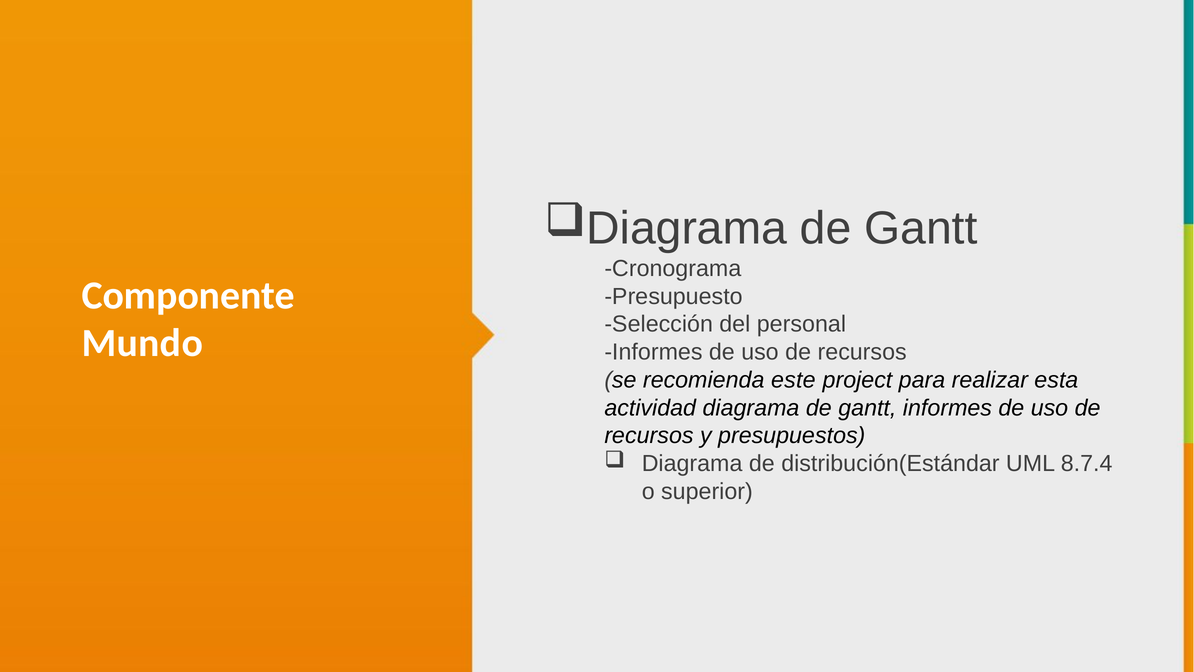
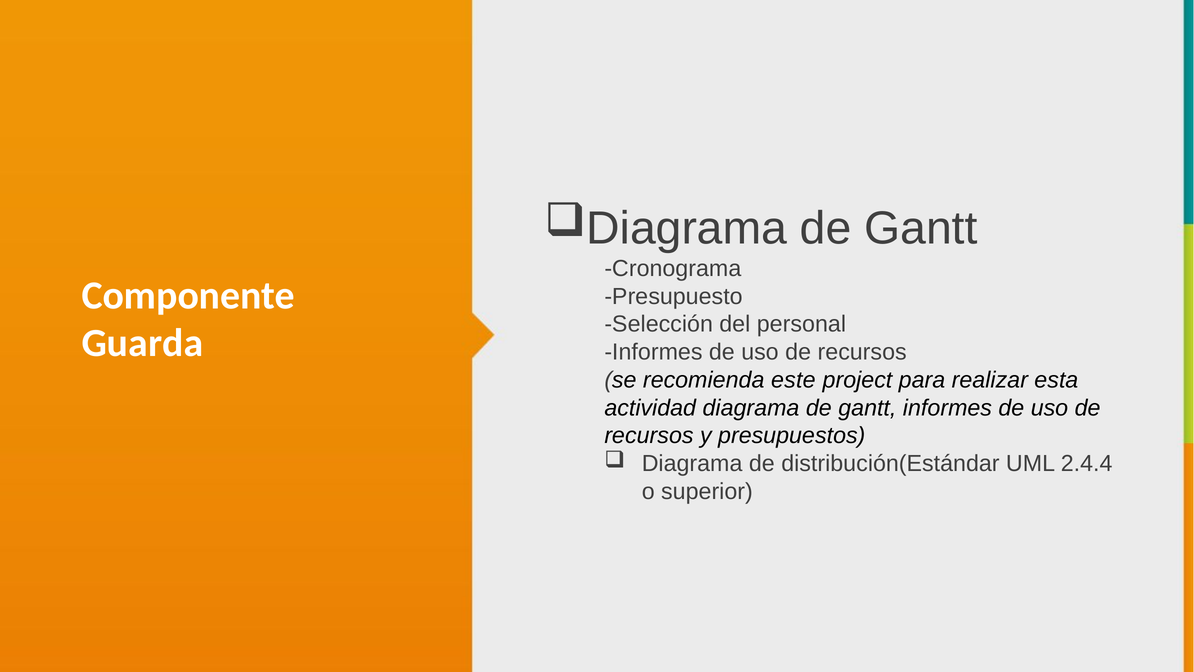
Mundo: Mundo -> Guarda (142, 343)
8.7.4: 8.7.4 -> 2.4.4 (1087, 463)
